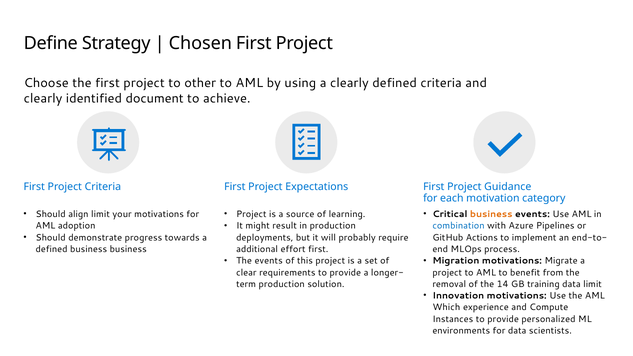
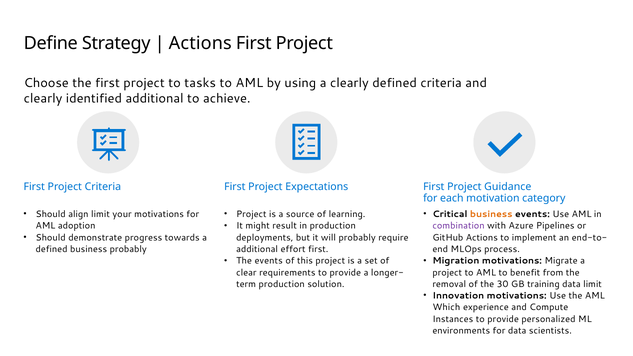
Chosen: Chosen -> Actions (200, 43)
other: other -> tasks (200, 83)
identified document: document -> additional (155, 98)
combination colour: blue -> purple (459, 226)
business business: business -> probably (128, 249)
14: 14 -> 30 (503, 284)
